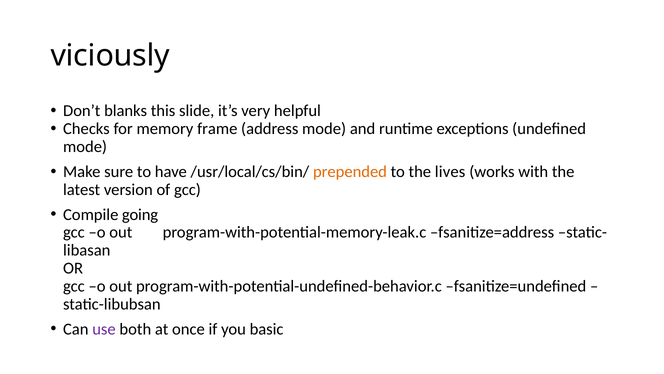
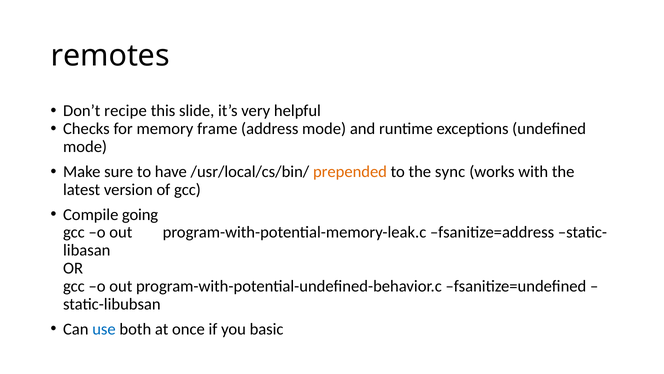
viciously: viciously -> remotes (110, 56)
blanks: blanks -> recipe (126, 111)
lives: lives -> sync (450, 171)
use colour: purple -> blue (104, 329)
